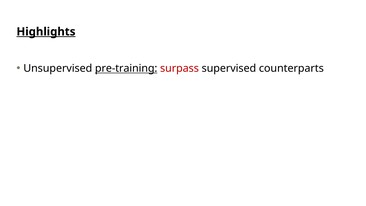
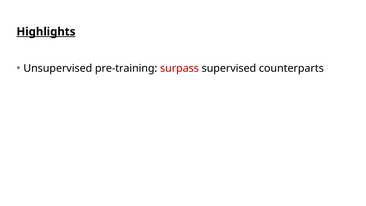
pre-training underline: present -> none (126, 68)
